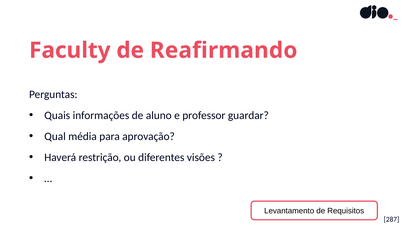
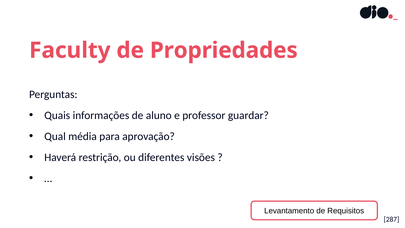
Reafirmando: Reafirmando -> Propriedades (224, 50)
